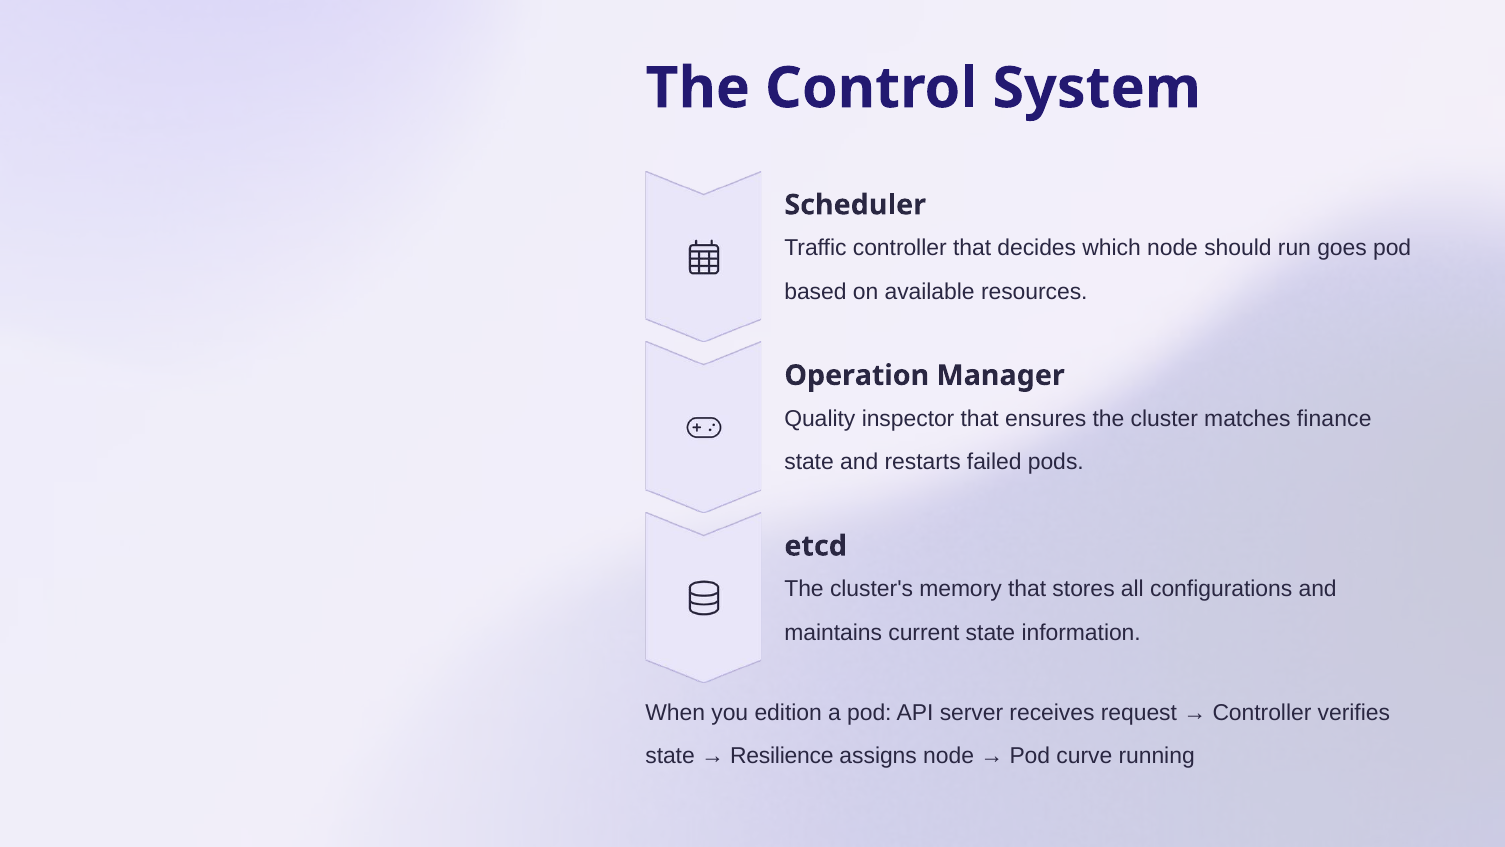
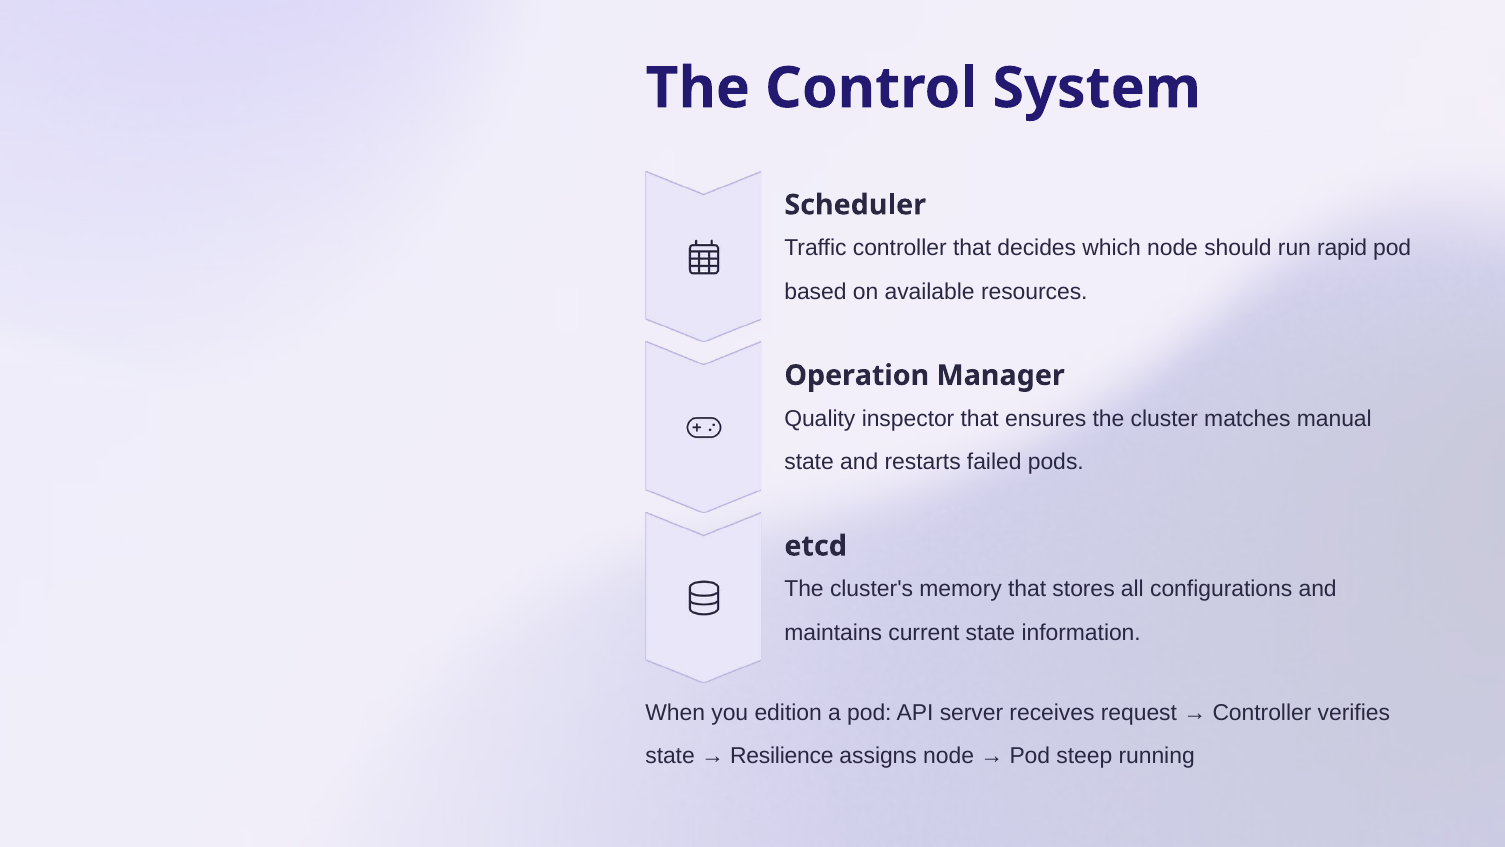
goes: goes -> rapid (1342, 248)
finance: finance -> manual (1334, 418)
curve: curve -> steep (1084, 756)
